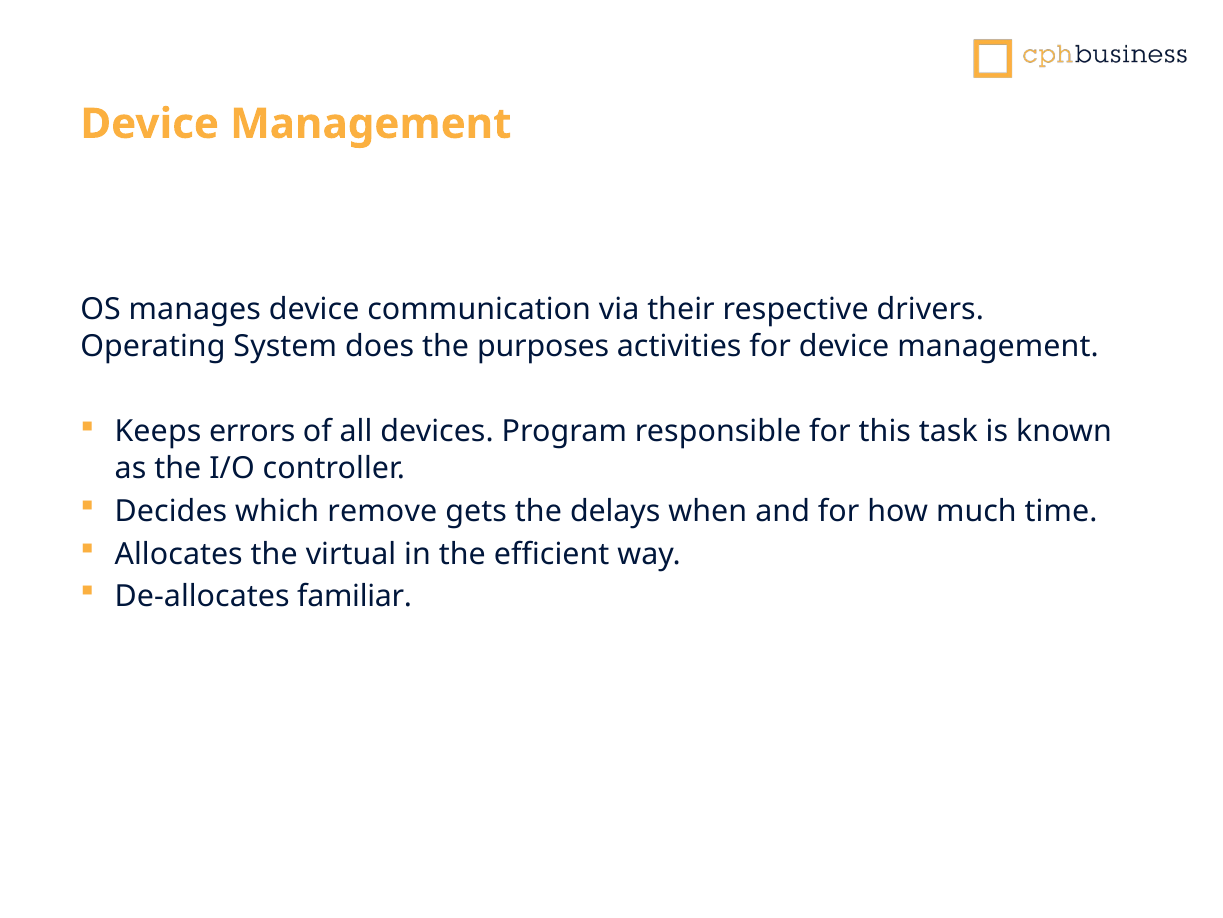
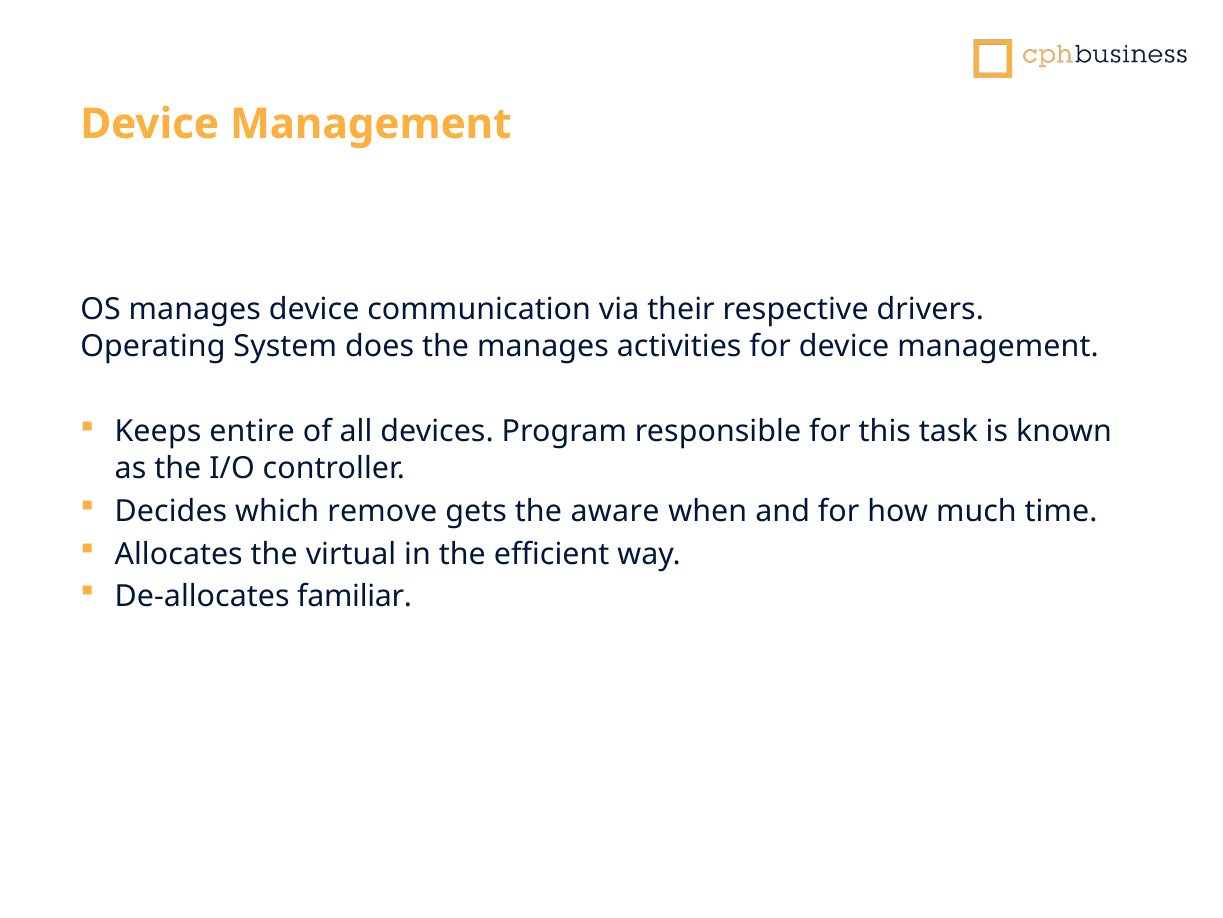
the purposes: purposes -> manages (543, 346)
errors: errors -> entire (252, 432)
delays: delays -> aware (615, 511)
